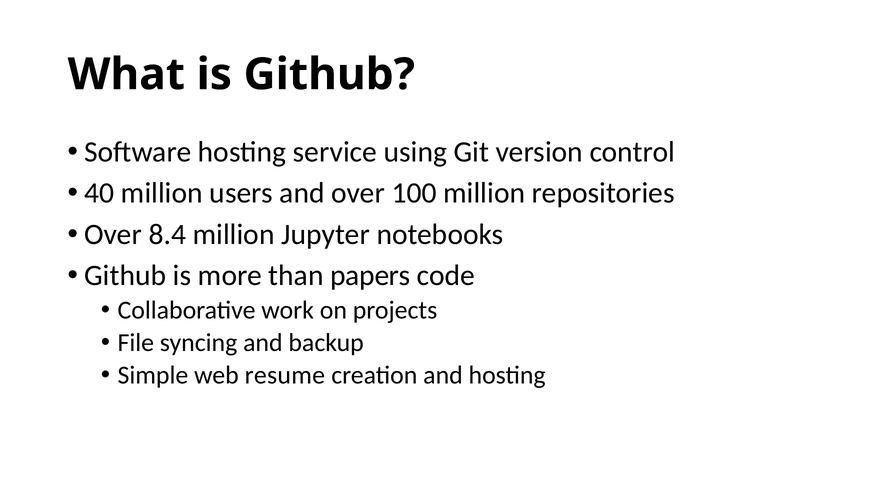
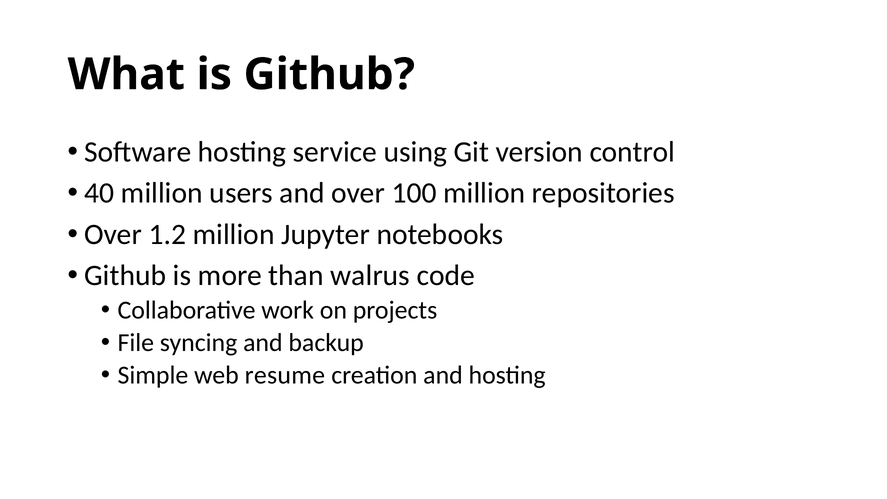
8.4: 8.4 -> 1.2 (167, 234)
papers: papers -> walrus (370, 276)
